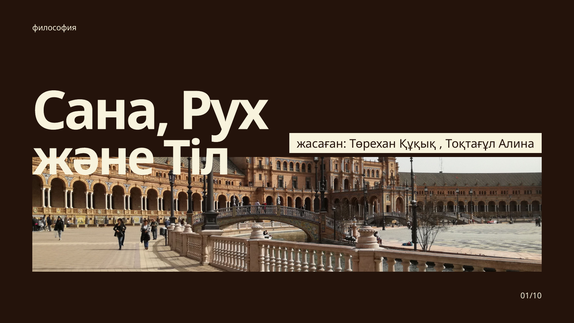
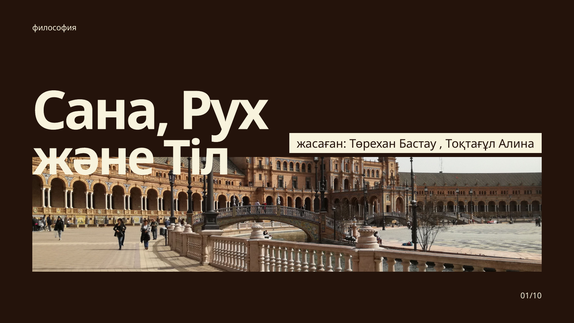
Құқық: Құқық -> Бастау (418, 144)
